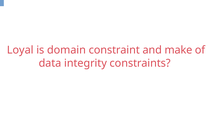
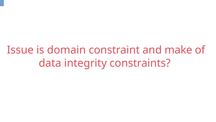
Loyal: Loyal -> Issue (20, 50)
